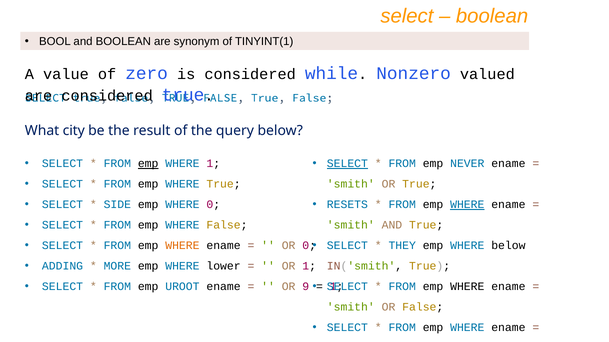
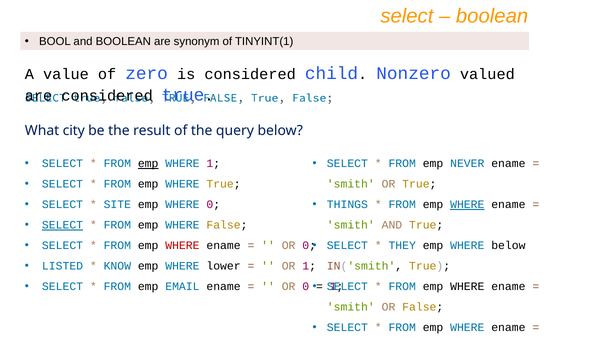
while: while -> child (331, 74)
SELECT underline: present -> none (347, 164)
SIDE: SIDE -> SITE (117, 205)
RESETS: RESETS -> THINGS (347, 205)
SELECT underline: none -> present (63, 225)
WHERE colour: orange -> red (182, 246)
ADDING: ADDING -> LISTED (63, 267)
MORE: MORE -> KNOW (117, 267)
UROOT: UROOT -> EMAIL (182, 287)
9: 9 -> 0 (306, 287)
